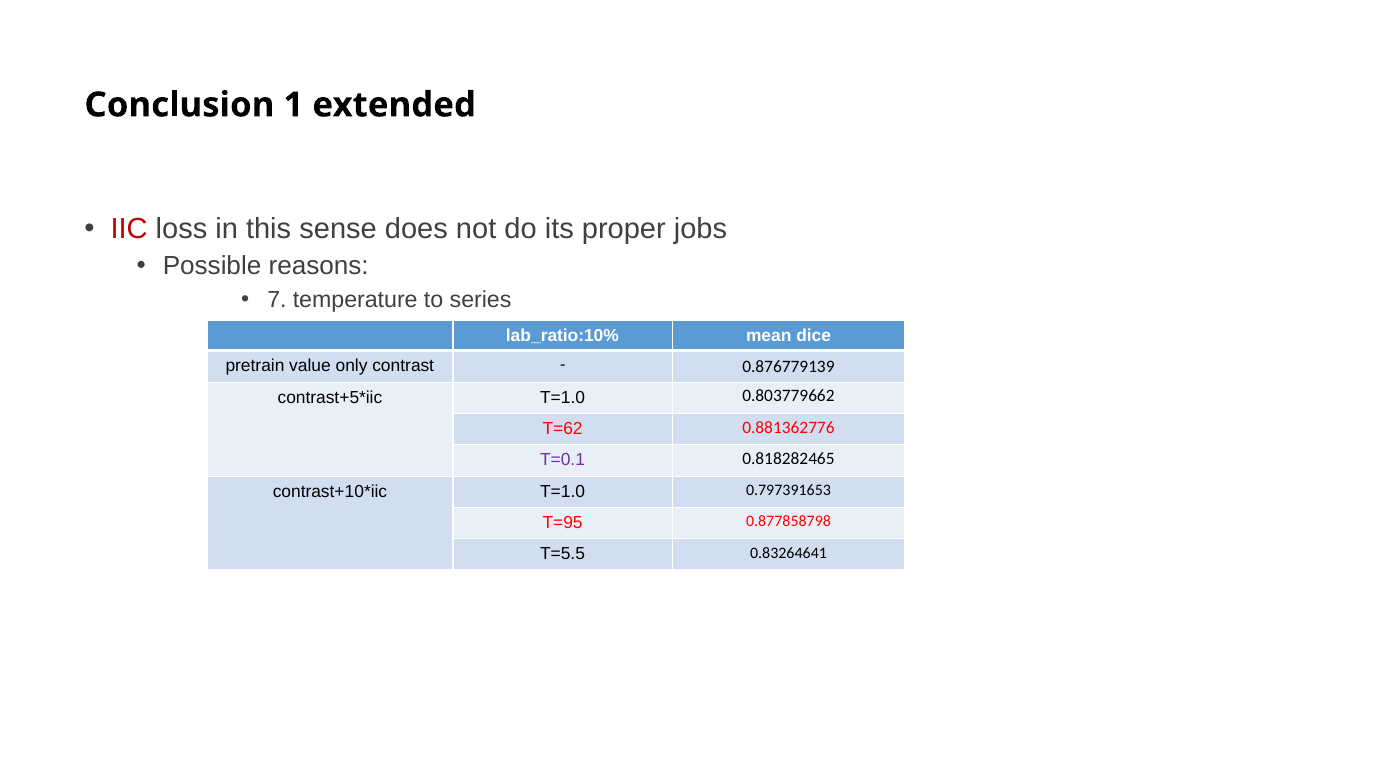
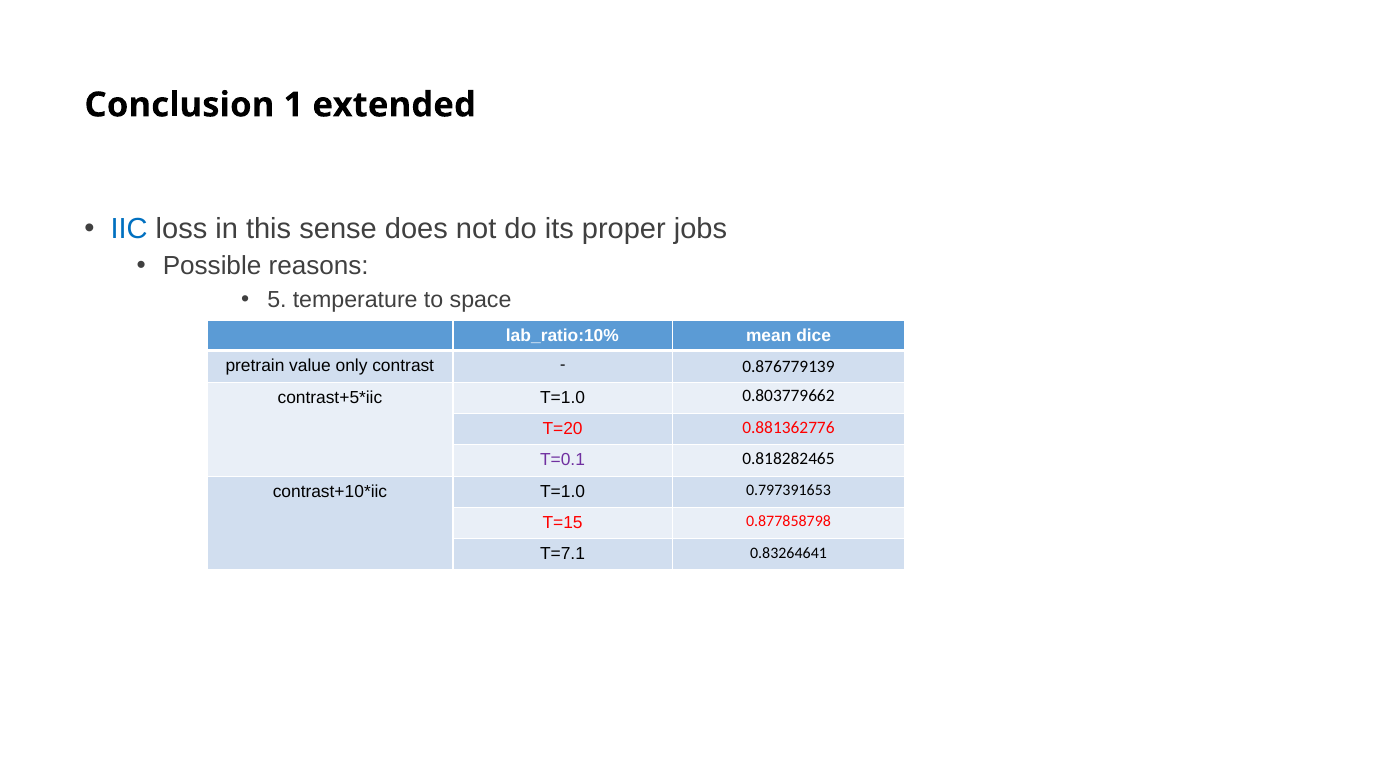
IIC colour: red -> blue (129, 229)
7: 7 -> 5 (277, 300)
series: series -> space (481, 300)
T=62: T=62 -> T=20 (563, 429)
T=95: T=95 -> T=15 (563, 523)
T=5.5: T=5.5 -> T=7.1 (563, 554)
